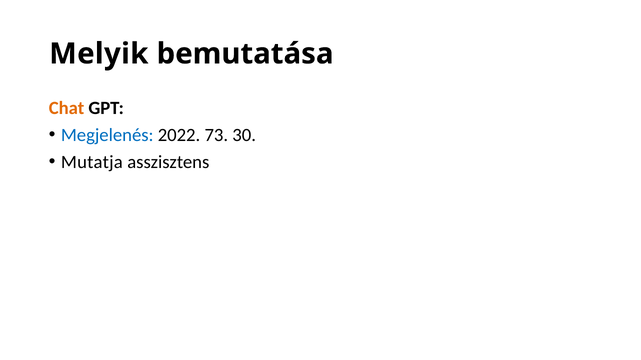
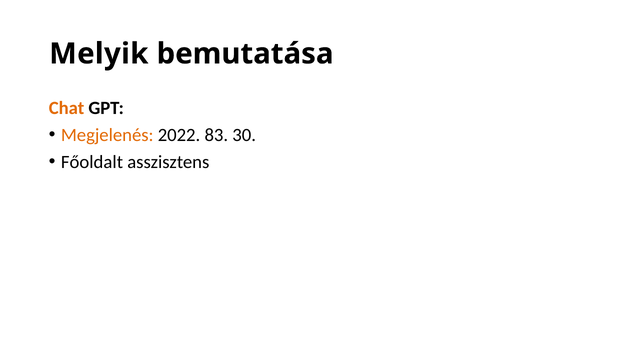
Megjelenés colour: blue -> orange (107, 135)
73: 73 -> 83 (216, 135)
Mutatja: Mutatja -> Főoldalt (92, 162)
